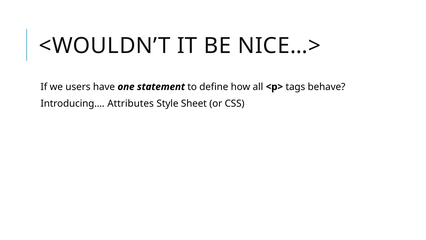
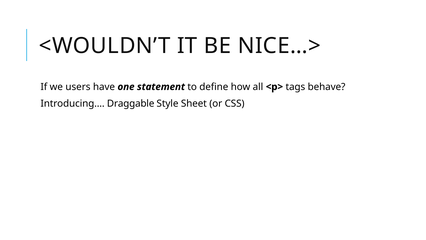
Attributes: Attributes -> Draggable (131, 103)
